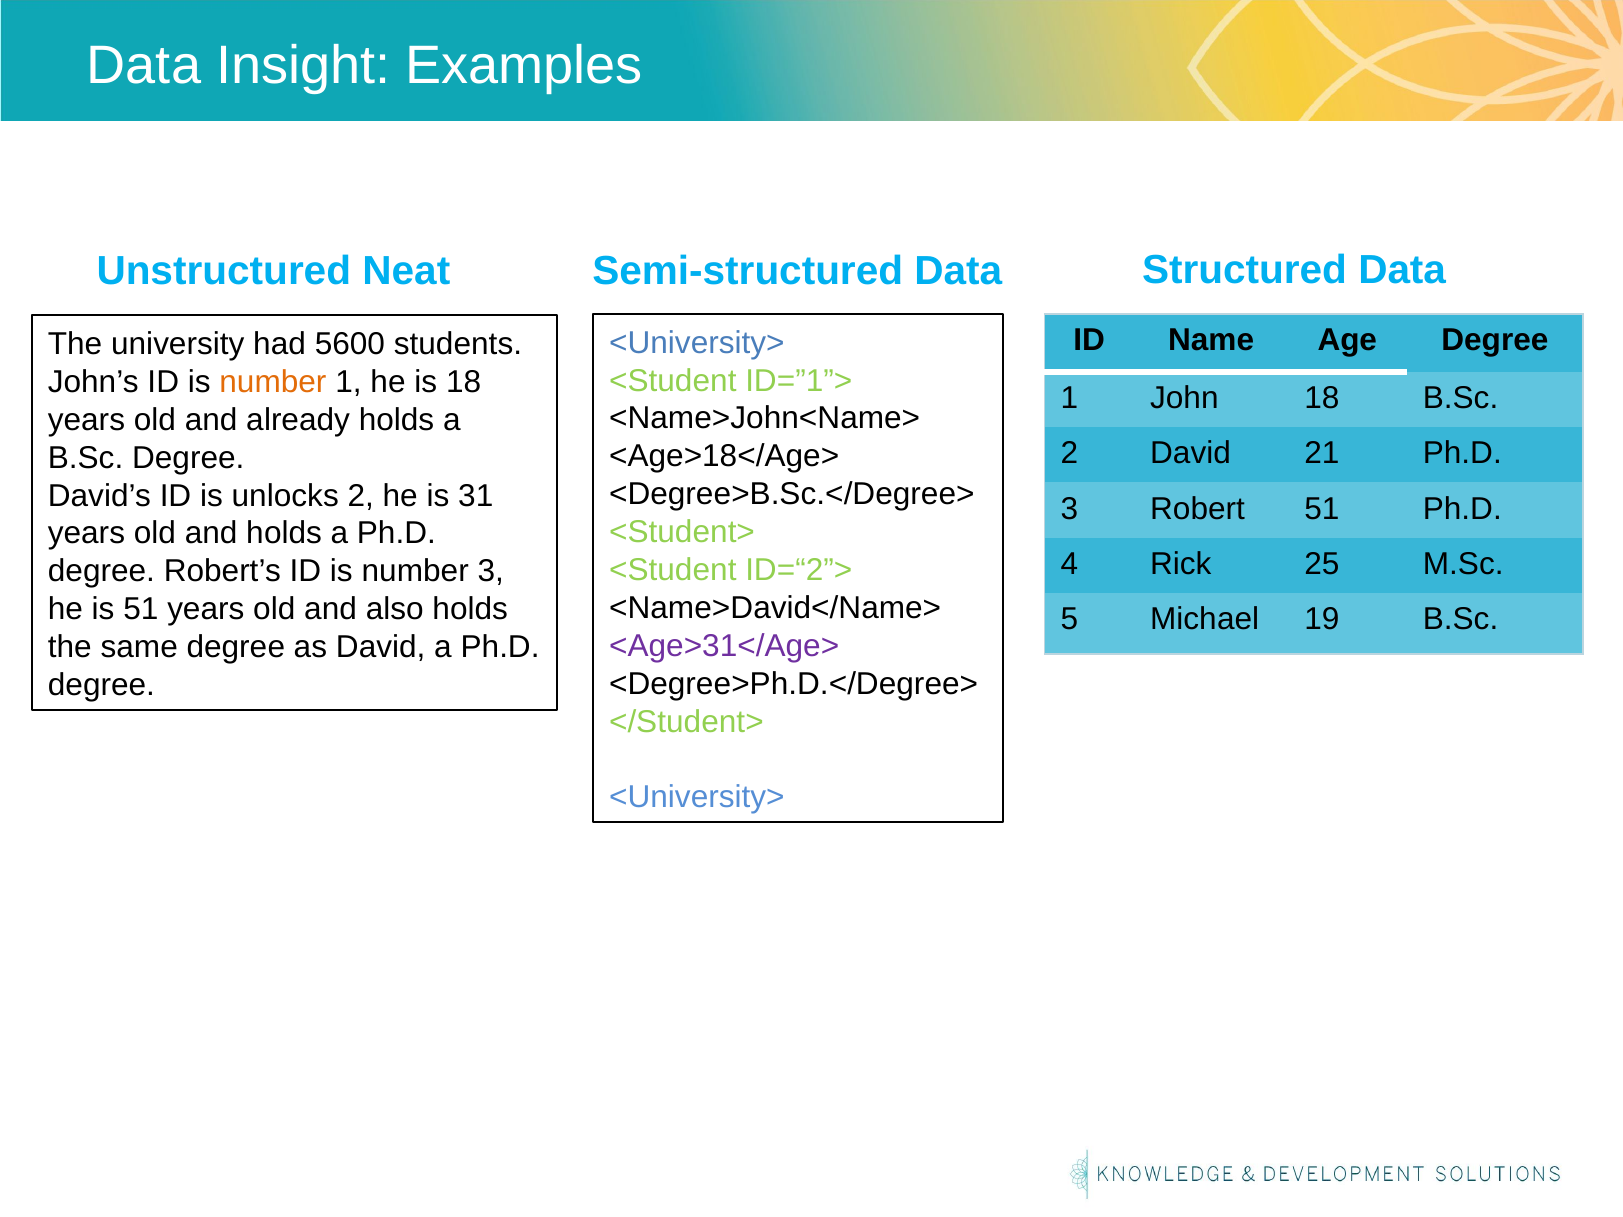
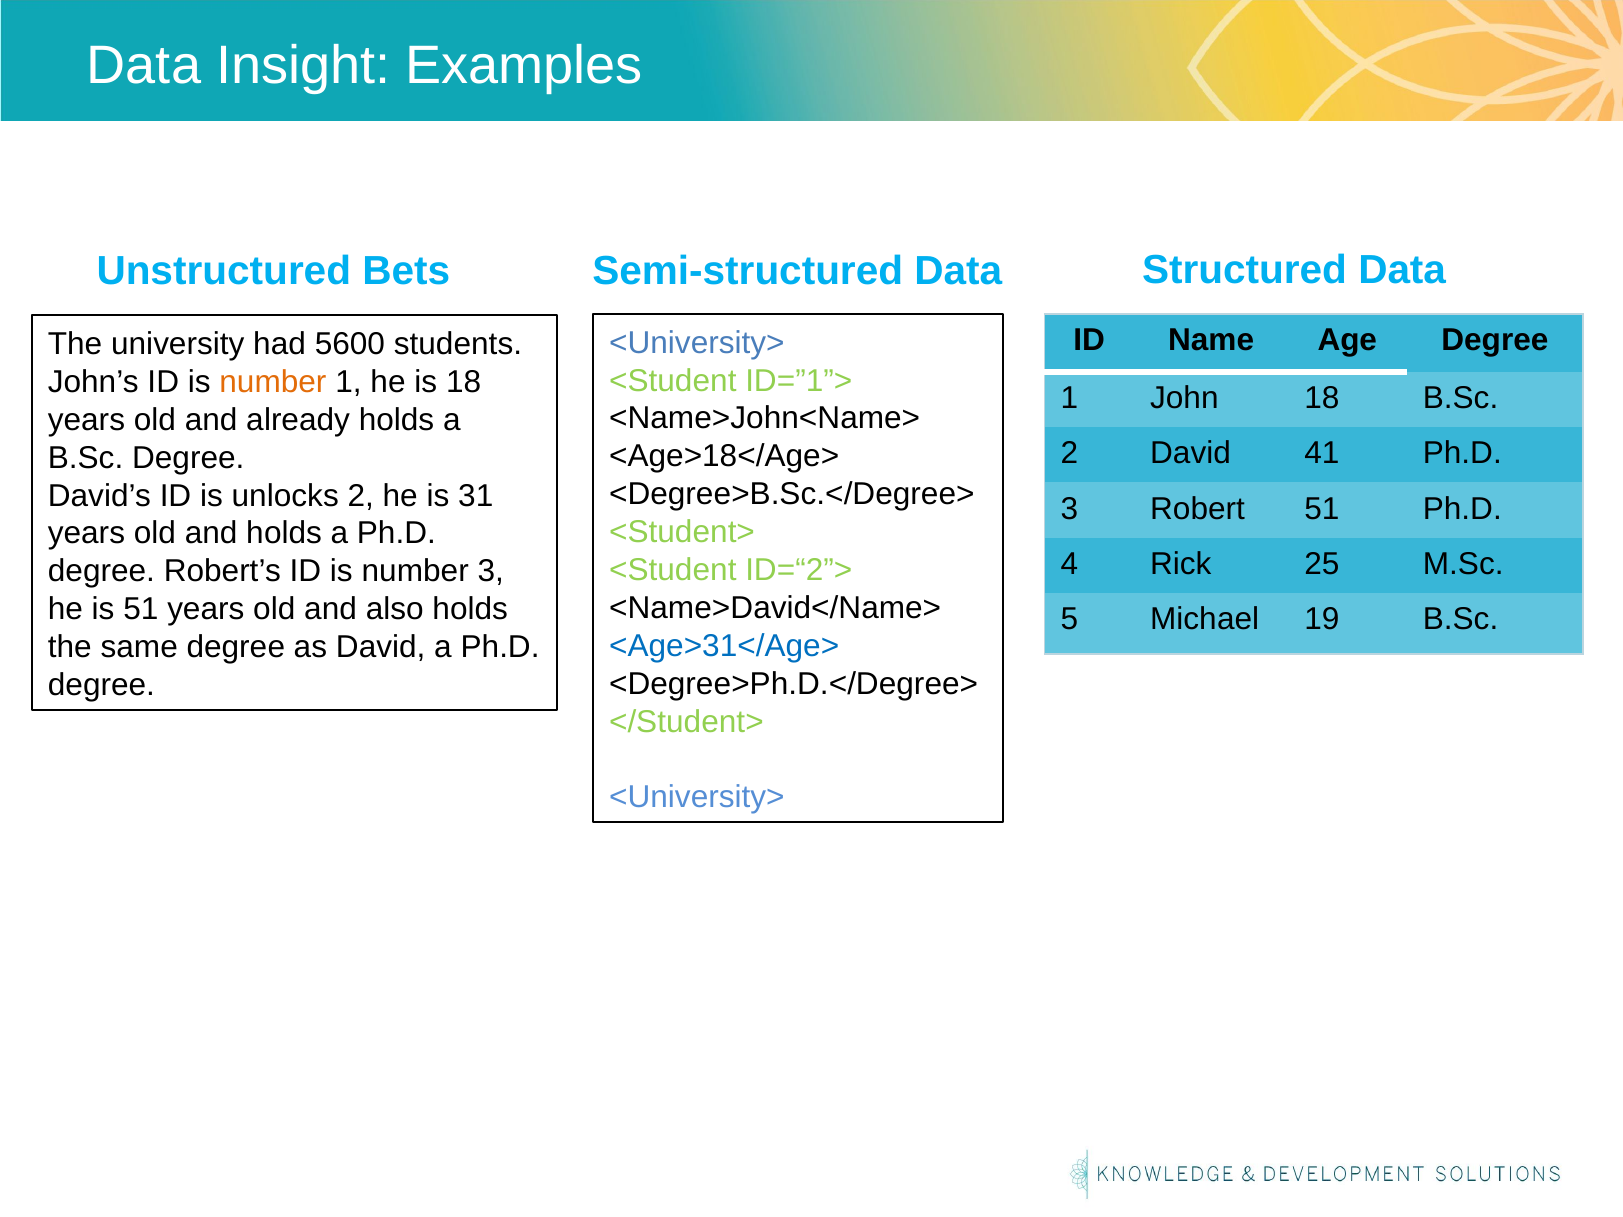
Neat: Neat -> Bets (406, 271)
21: 21 -> 41 (1322, 454)
<Age>31</Age> colour: purple -> blue (724, 646)
